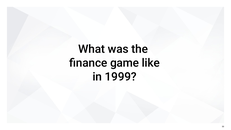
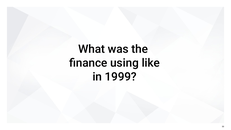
game: game -> using (124, 63)
